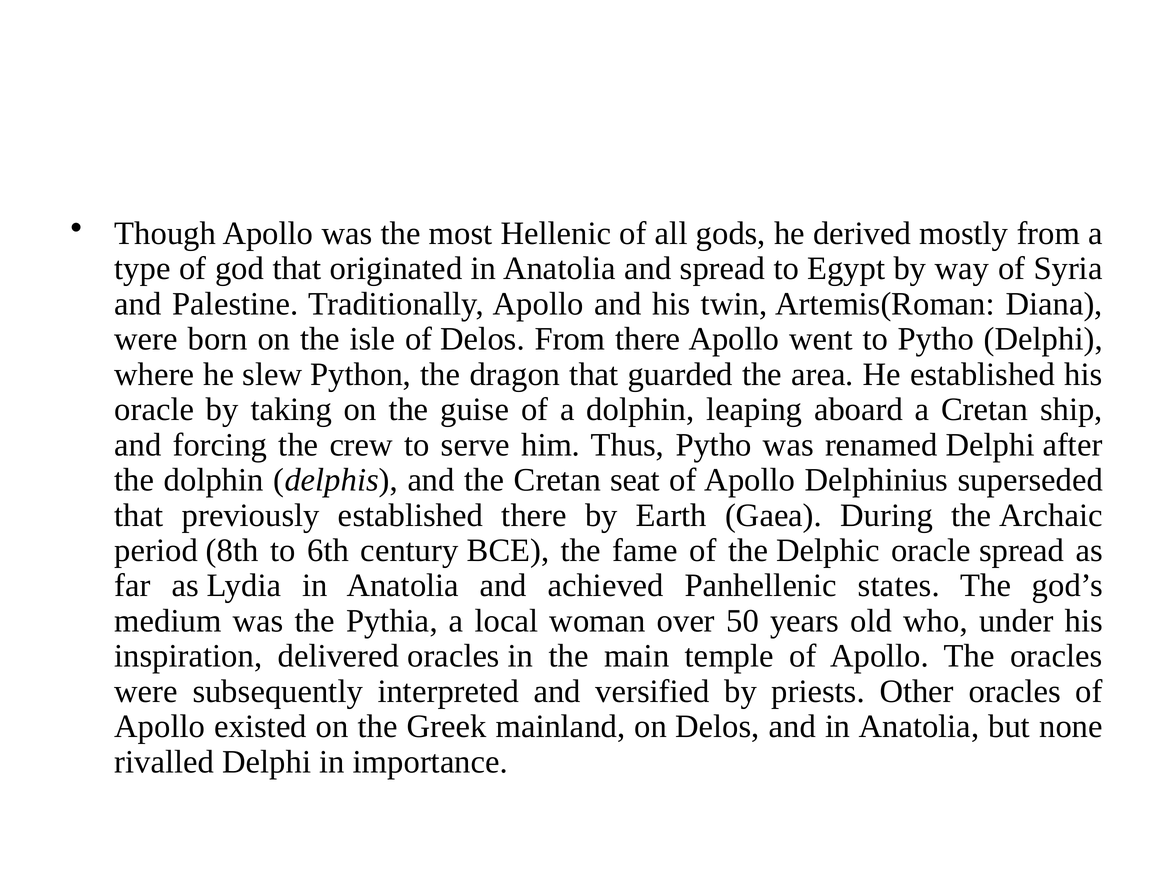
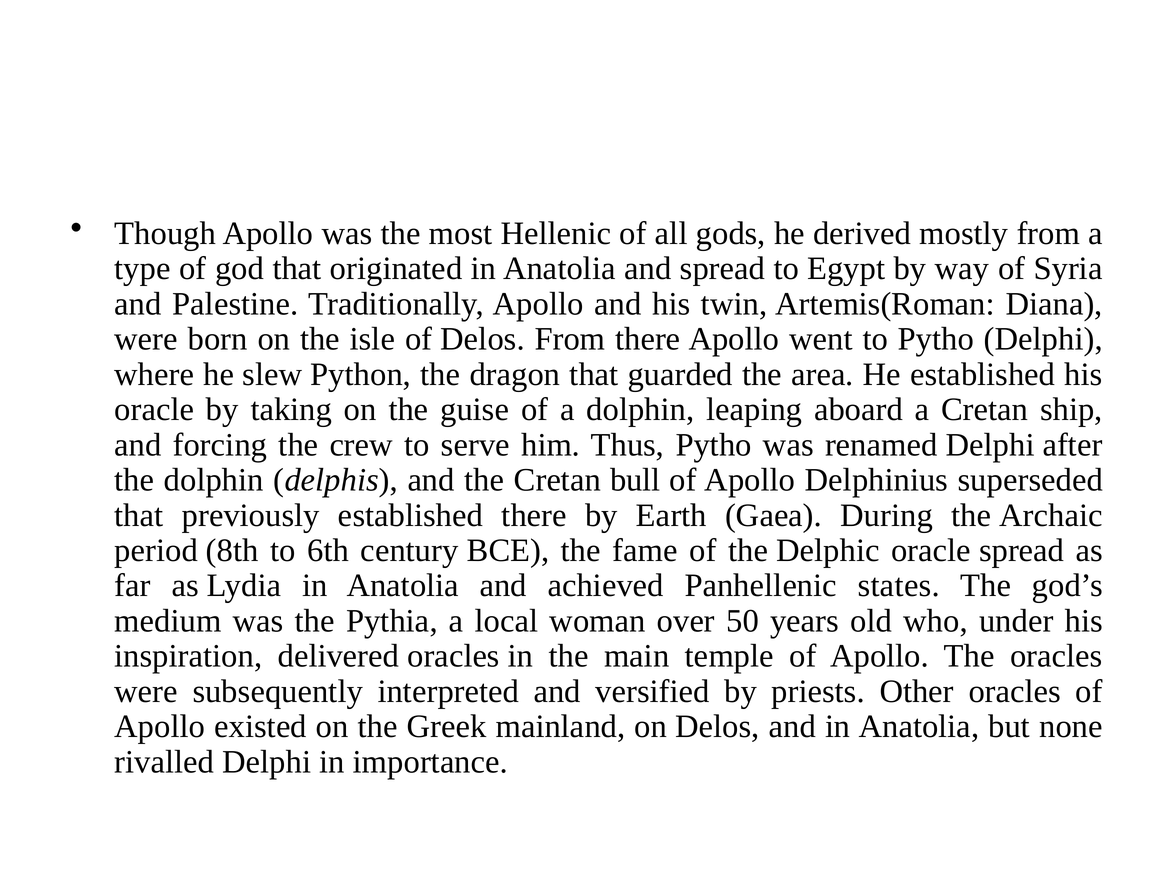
seat: seat -> bull (635, 480)
